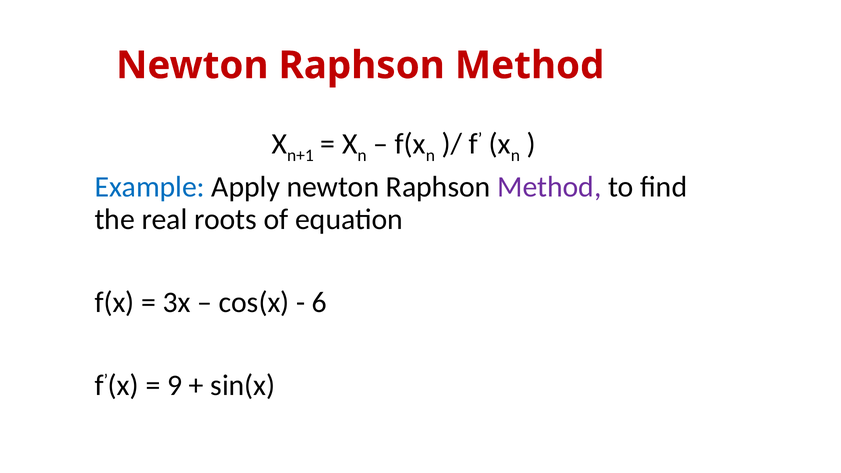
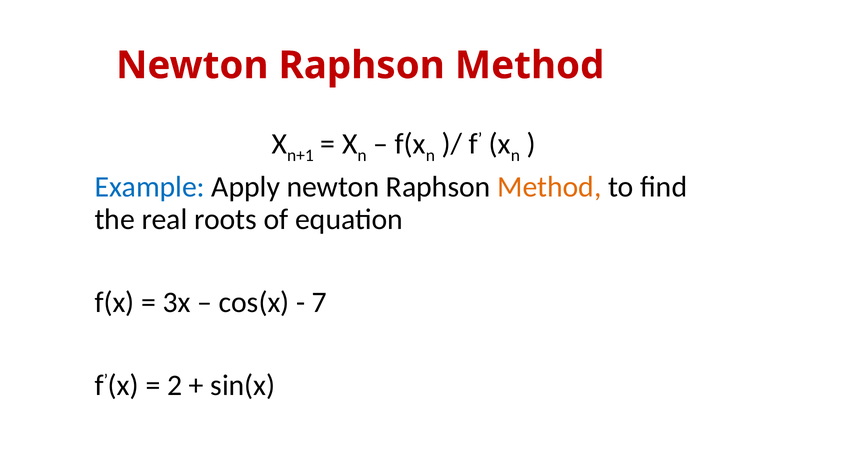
Method colour: purple -> orange (549, 187)
6: 6 -> 7 (320, 303)
9: 9 -> 2 (175, 385)
